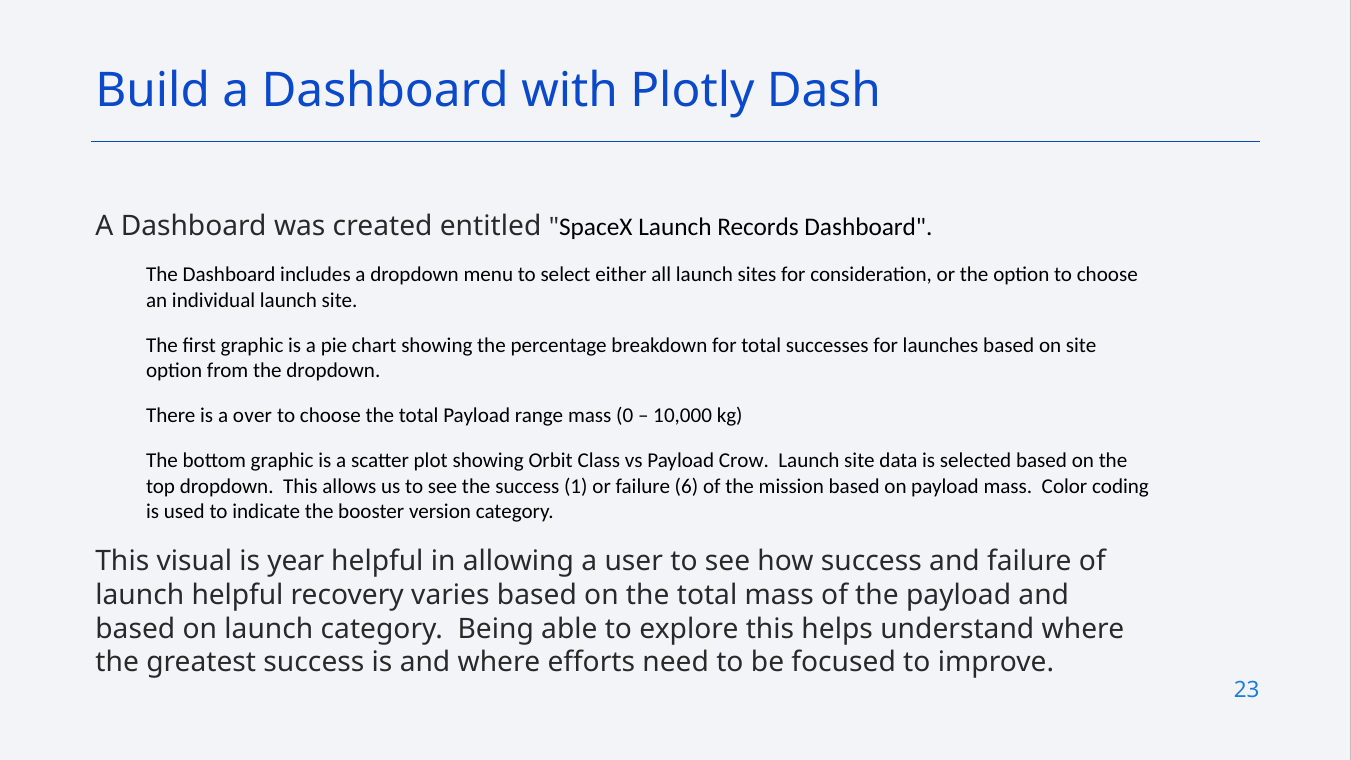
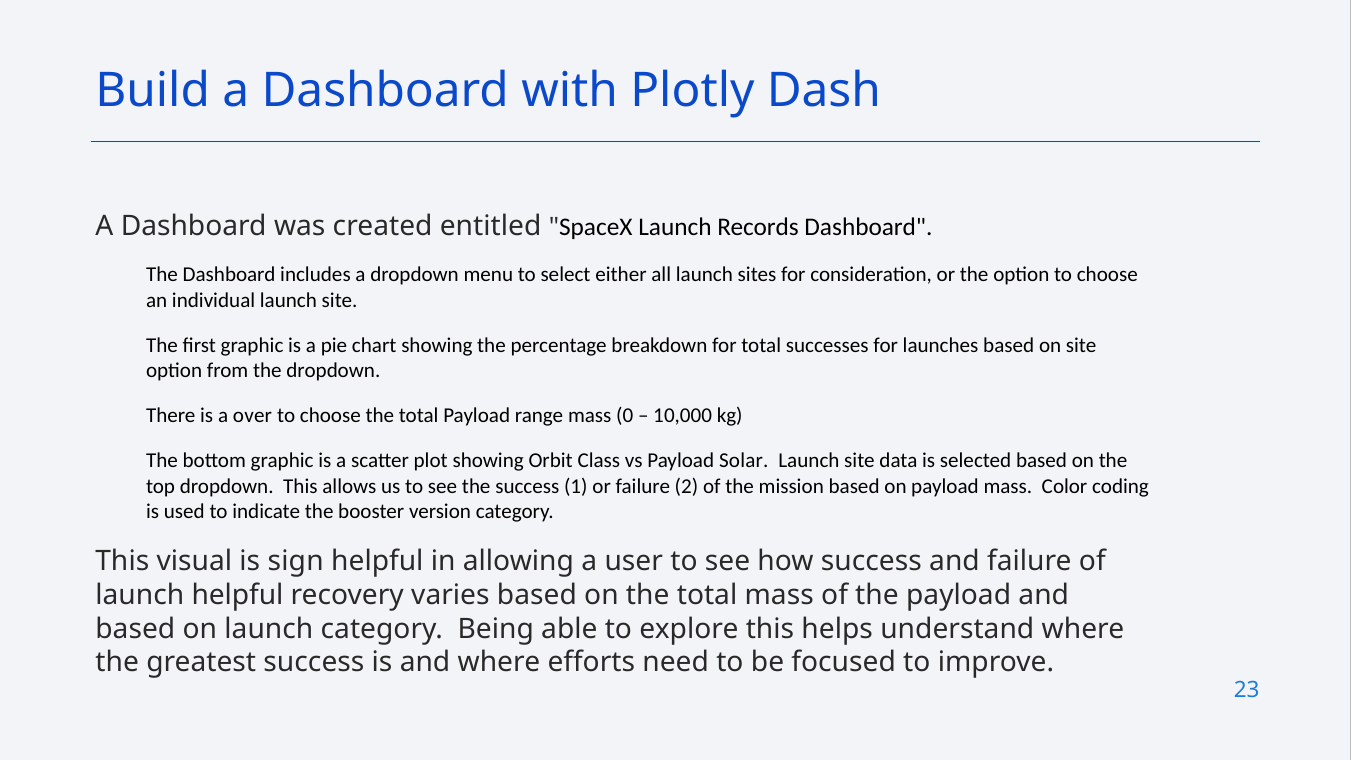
Crow: Crow -> Solar (744, 461)
6: 6 -> 2 (686, 486)
year: year -> sign (296, 561)
